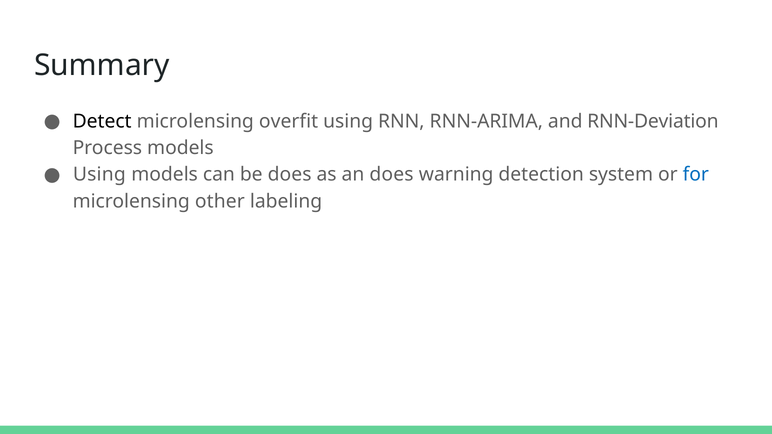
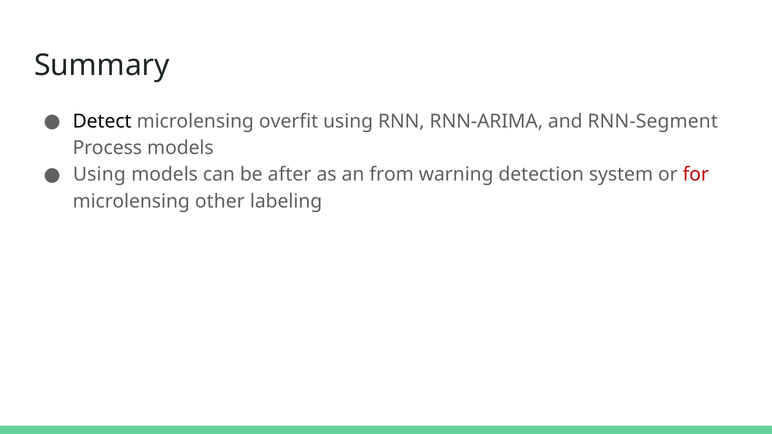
RNN-Deviation: RNN-Deviation -> RNN-Segment (653, 121)
be does: does -> after (290, 175)
an does: does -> from (392, 175)
for colour: blue -> red (696, 175)
